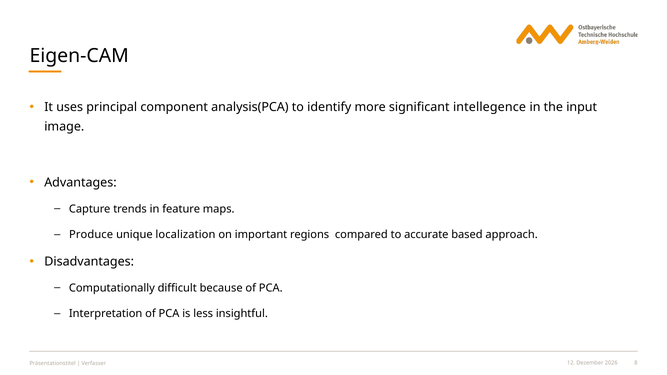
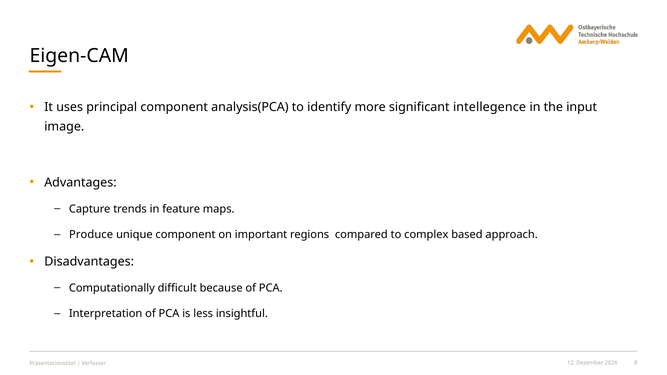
unique localization: localization -> component (185, 235)
accurate: accurate -> complex (426, 235)
